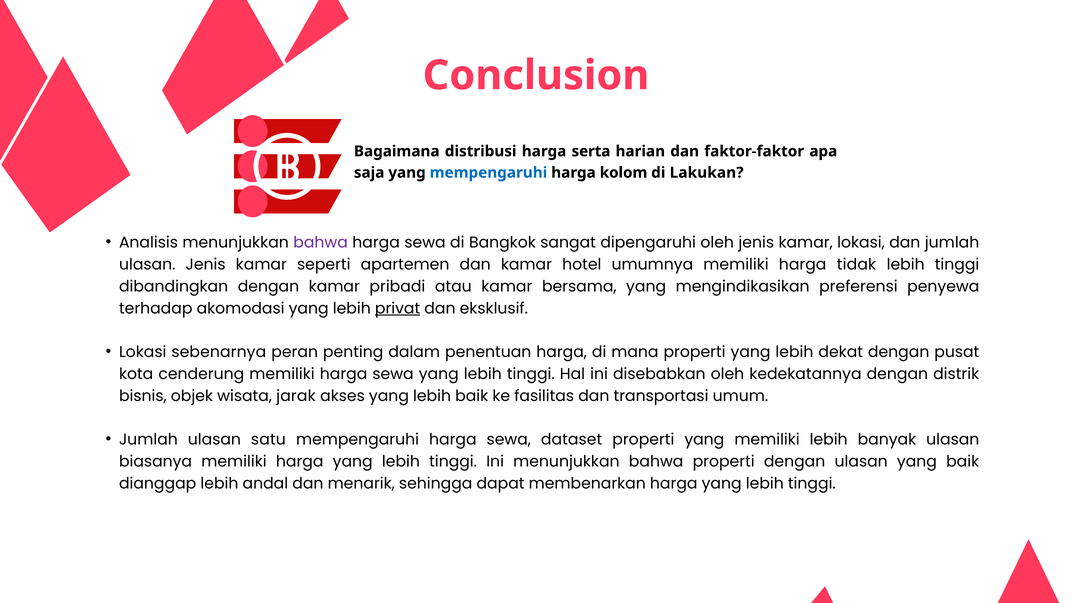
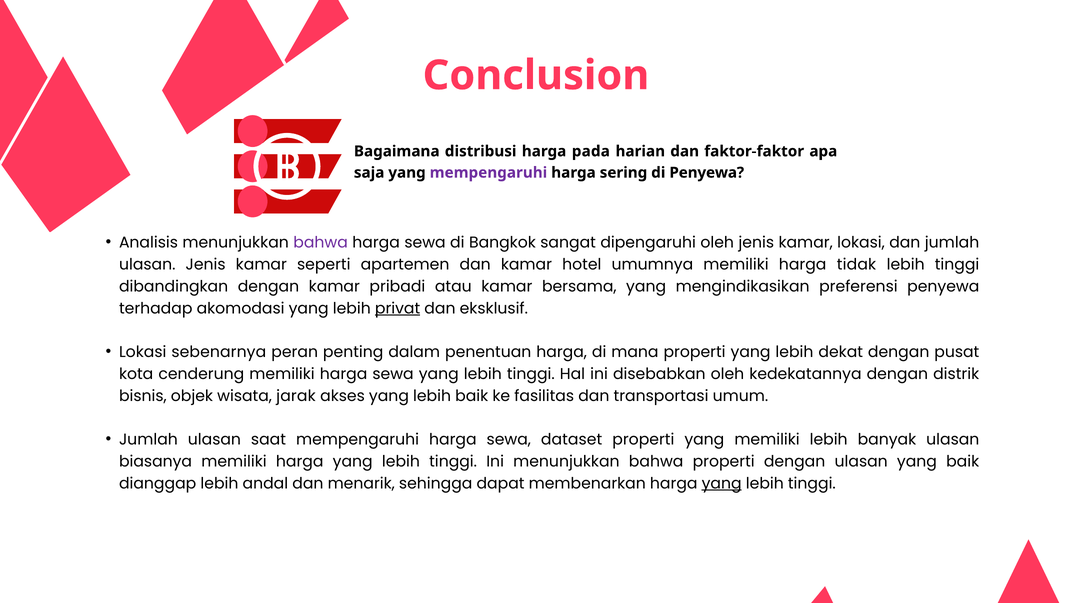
serta: serta -> pada (591, 151)
mempengaruhi colour: blue -> purple (488, 173)
kolom: kolom -> sering (624, 173)
di Lakukan: Lakukan -> Penyewa (707, 173)
satu: satu -> saat (268, 440)
yang underline: none -> present (722, 483)
